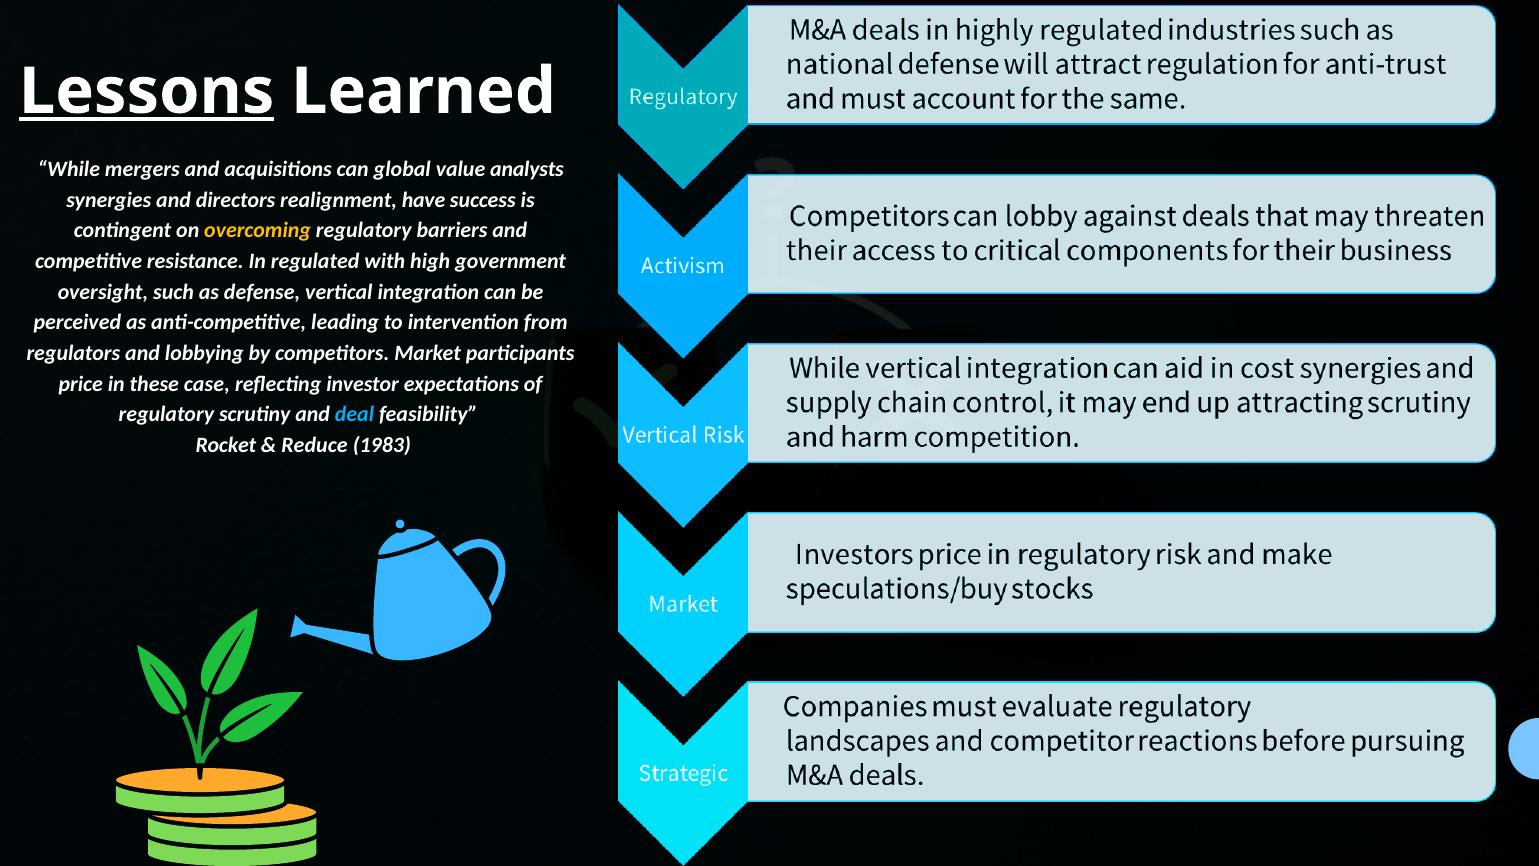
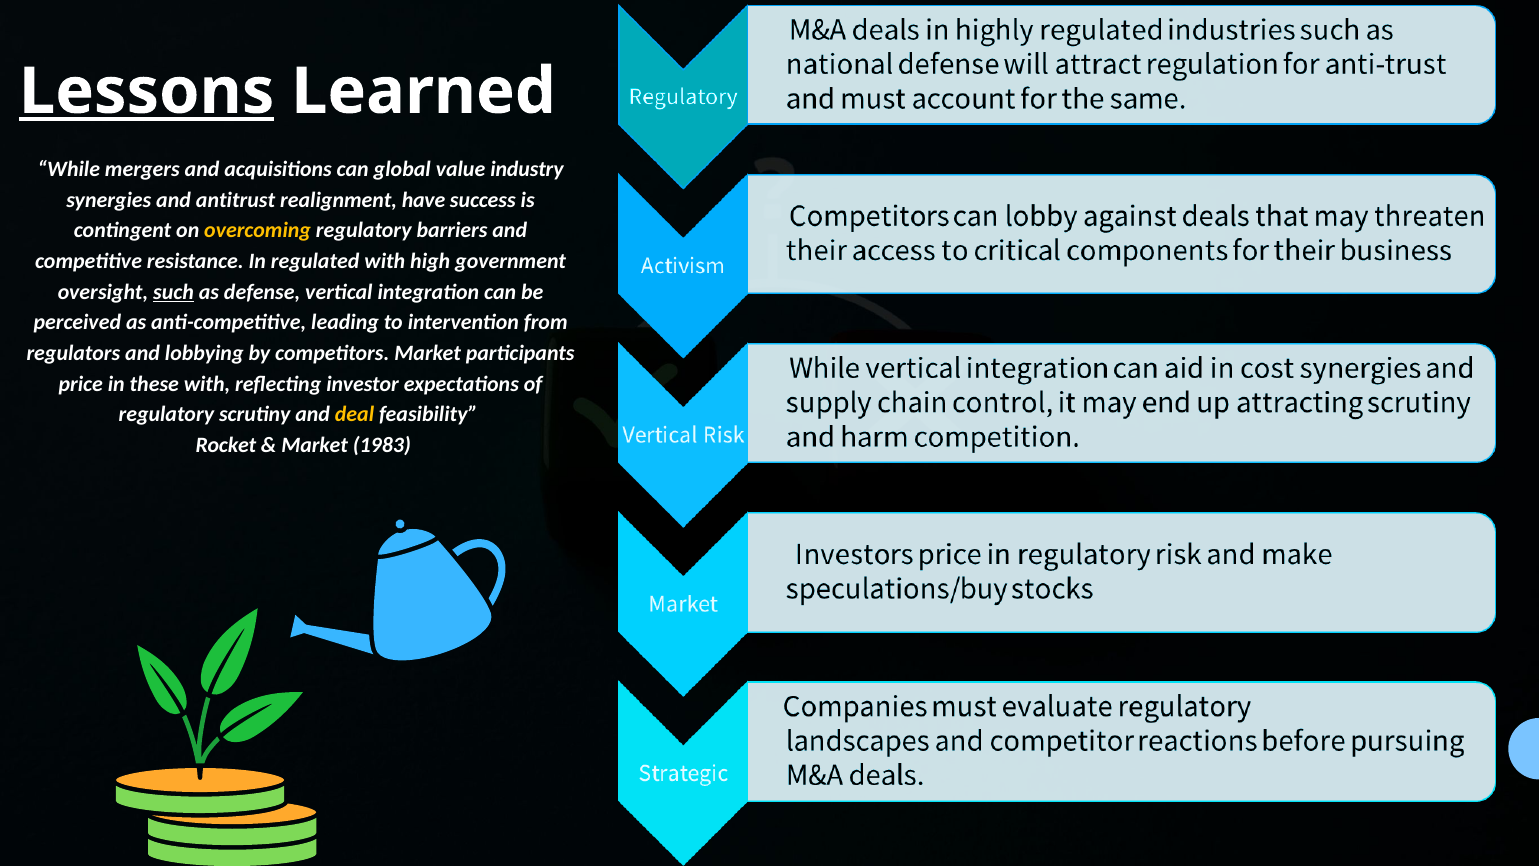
analysts: analysts -> industry (527, 169)
directors: directors -> antitrust (236, 200)
such underline: none -> present (174, 292)
these case: case -> with (207, 384)
deal colour: light blue -> yellow (355, 415)
Reduce: Reduce -> Market (315, 445)
